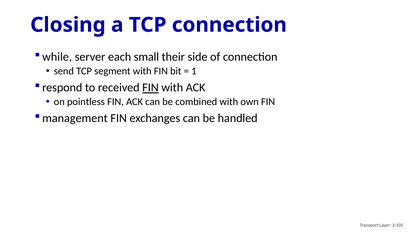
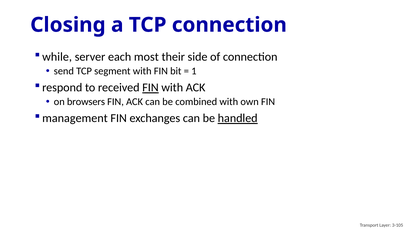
small: small -> most (146, 57)
pointless: pointless -> browsers (86, 102)
handled underline: none -> present (238, 118)
